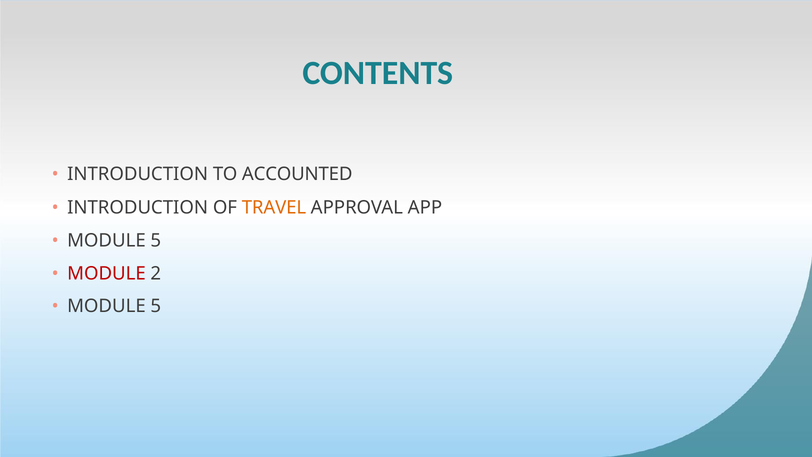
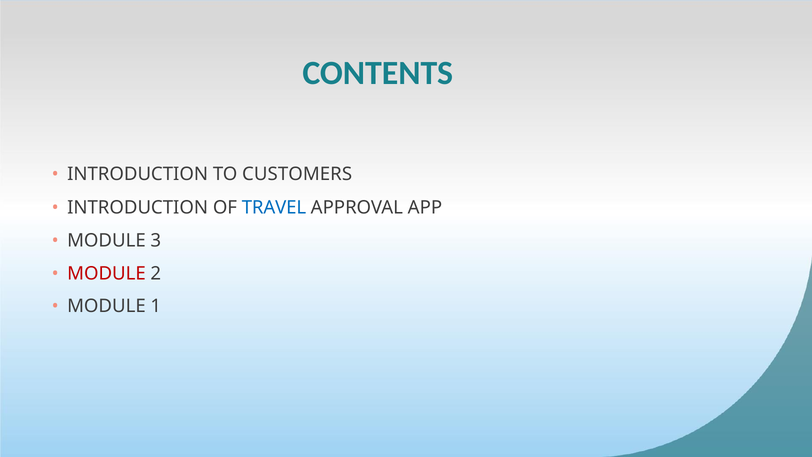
ACCOUNTED: ACCOUNTED -> CUSTOMERS (297, 174)
TRAVEL colour: orange -> blue (274, 207)
5: 5 -> 3 (156, 240)
5: 5 -> 1 (156, 306)
